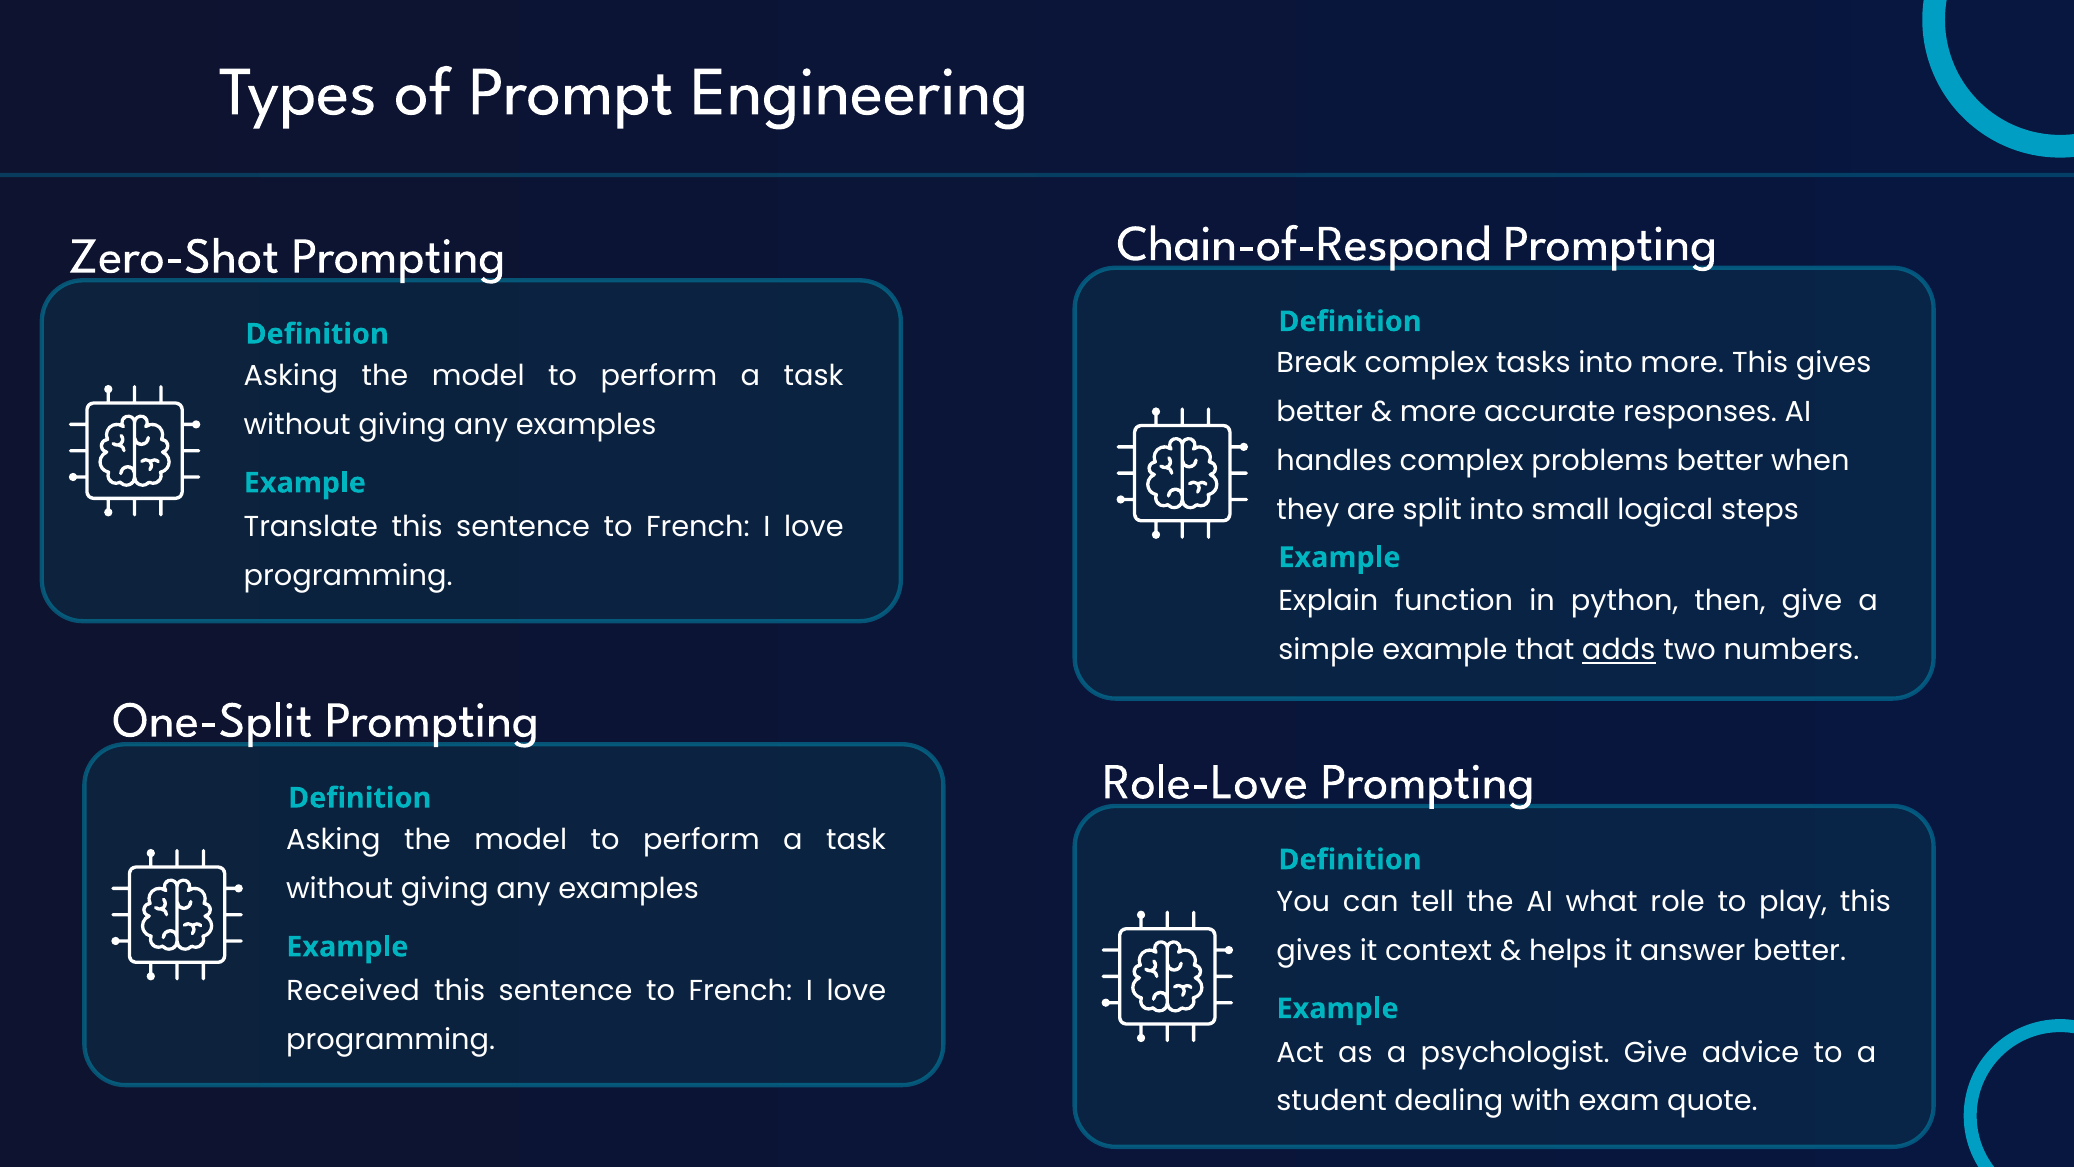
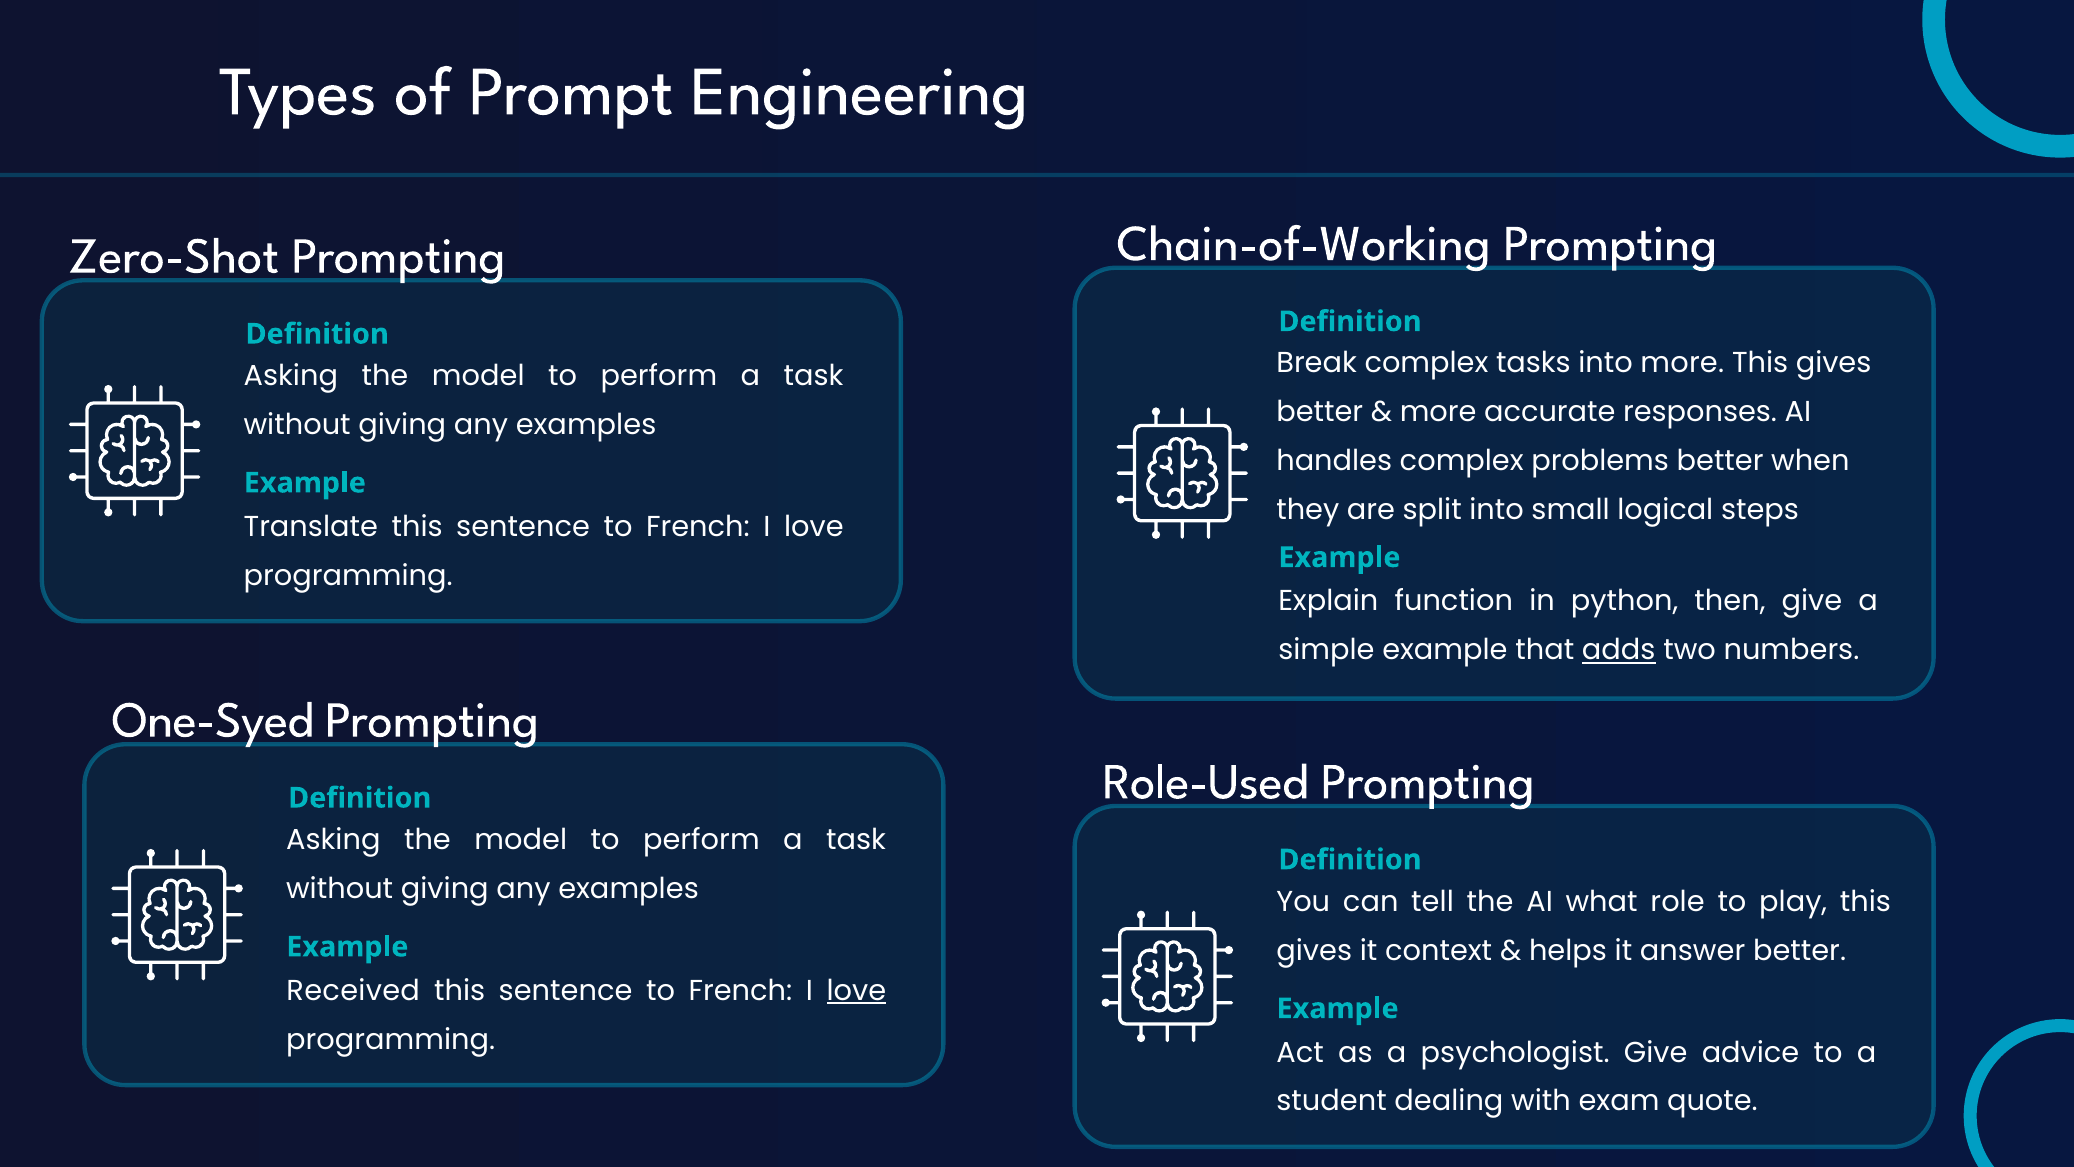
Chain-of-Respond: Chain-of-Respond -> Chain-of-Working (1304, 243)
One-Split: One-Split -> One-Syed (213, 720)
Role-Love: Role-Love -> Role-Used (1206, 781)
love underline: none -> present (856, 990)
